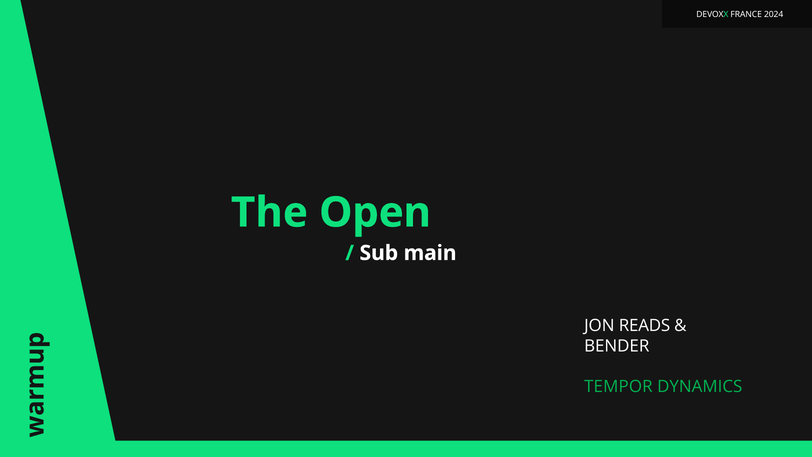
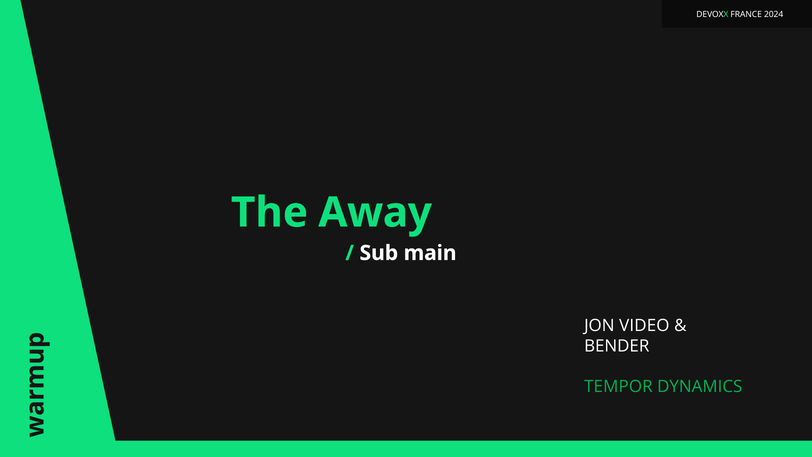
Open: Open -> Away (375, 213)
READS: READS -> VIDEO (644, 326)
